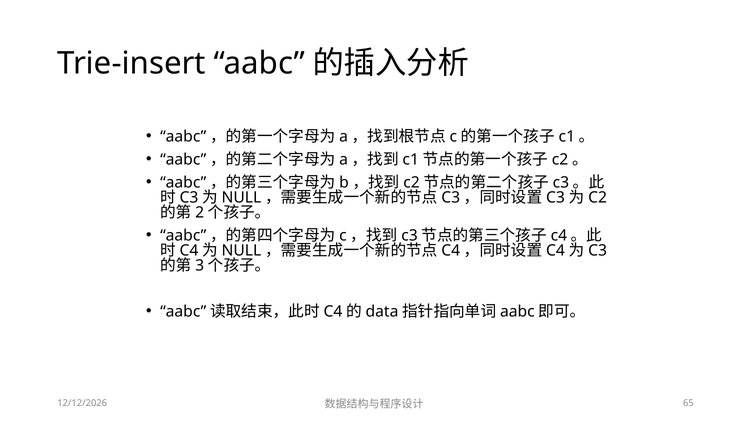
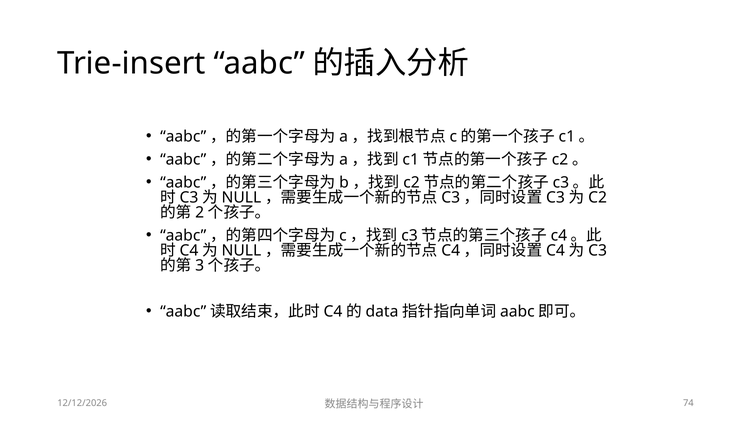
65: 65 -> 74 (688, 403)
